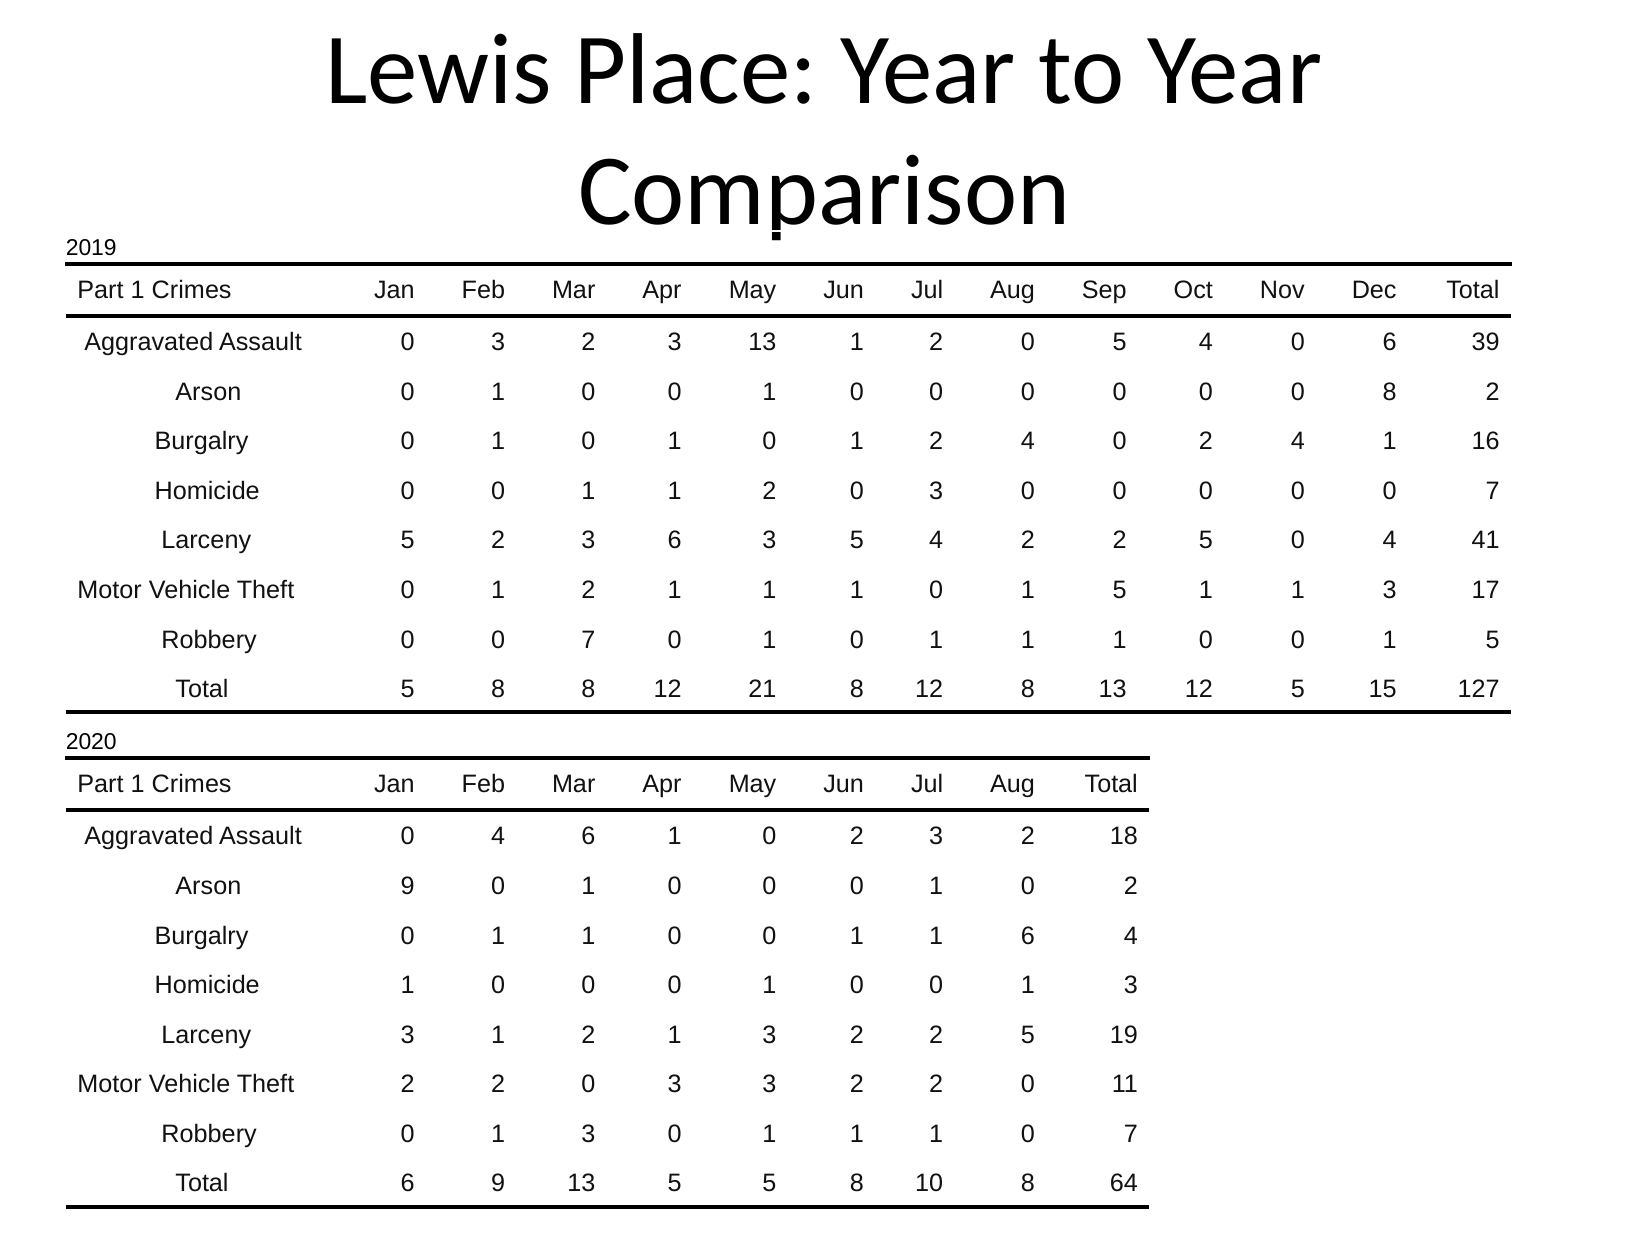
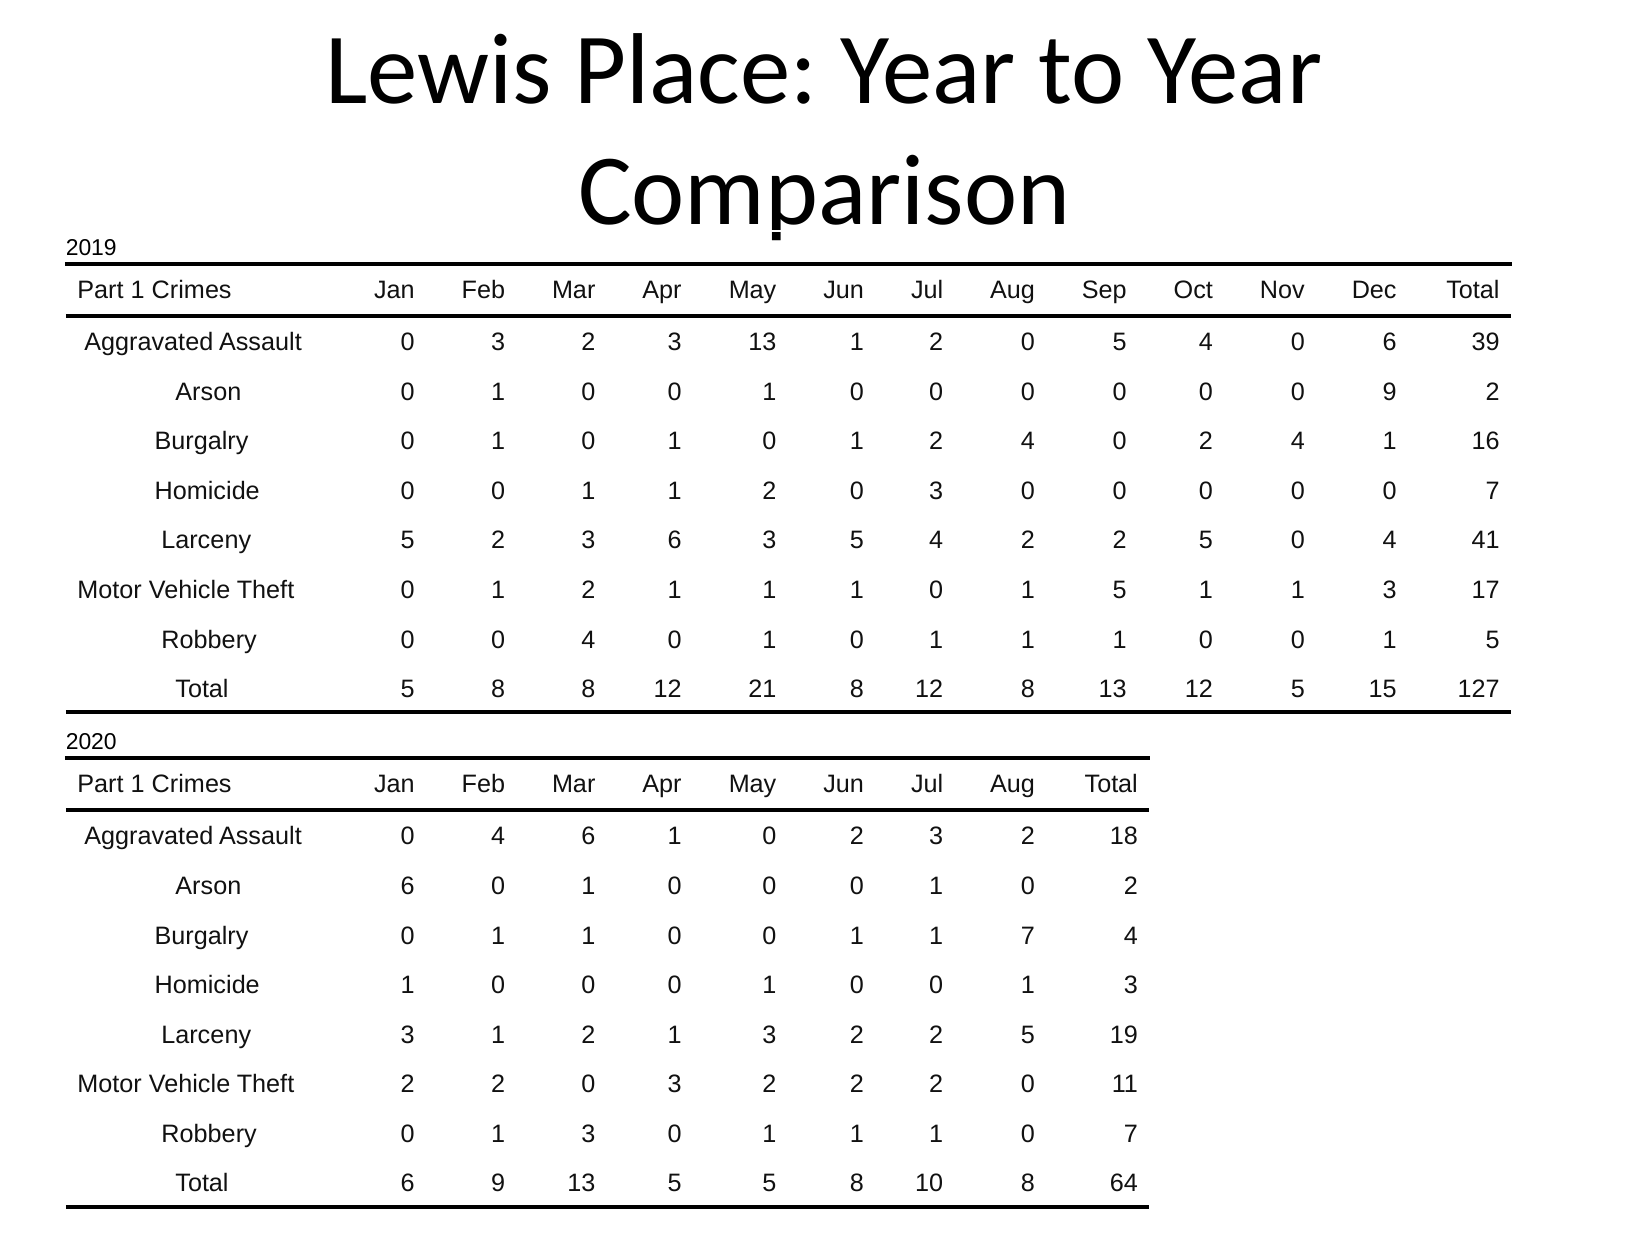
0 8: 8 -> 9 (1390, 392)
Robbery 0 0 7: 7 -> 4 (589, 640)
Arson 9: 9 -> 6 (408, 887)
1 6: 6 -> 7 (1028, 936)
2 0 3 3: 3 -> 2 (769, 1085)
